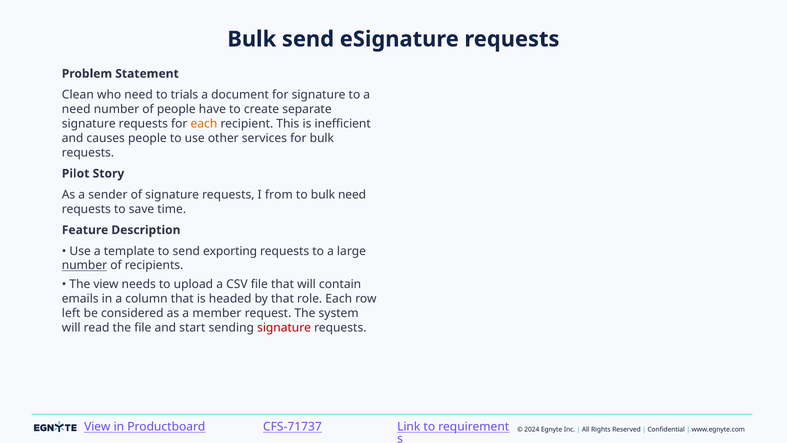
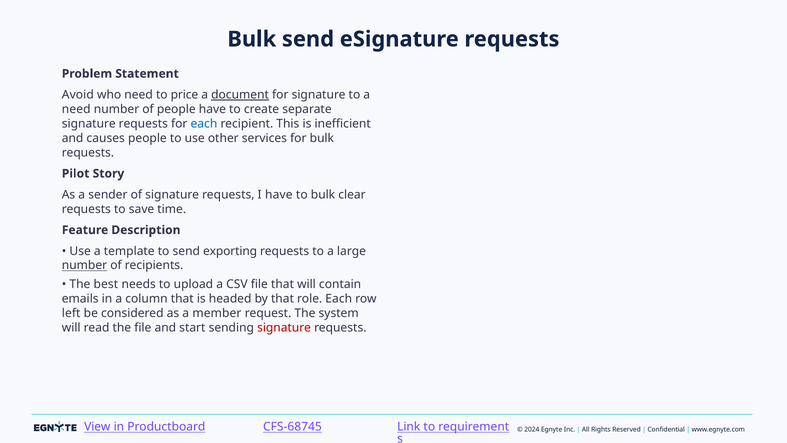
Clean: Clean -> Avoid (78, 95)
trials: trials -> price (184, 95)
document underline: none -> present (240, 95)
each colour: orange -> blue (204, 124)
I from: from -> have (279, 194)
bulk need: need -> clear (352, 194)
The view: view -> best (106, 284)
CFS-71737: CFS-71737 -> CFS-68745 (292, 426)
